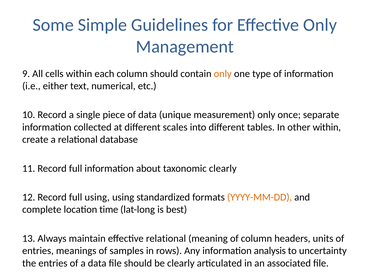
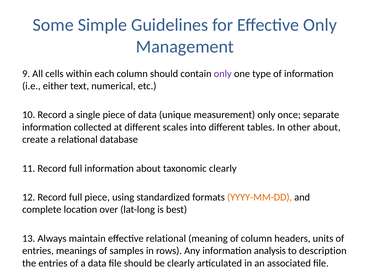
only colour: orange -> purple (223, 73)
other within: within -> about (327, 127)
full using: using -> piece (97, 197)
time: time -> over (109, 209)
uncertainty: uncertainty -> description (323, 250)
